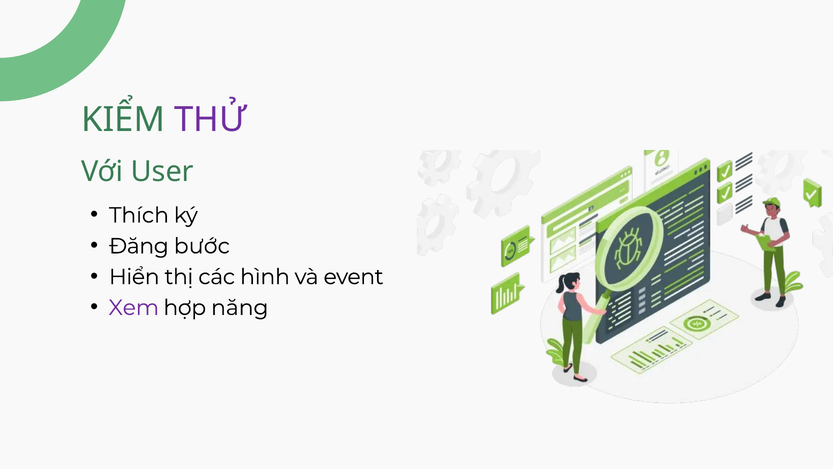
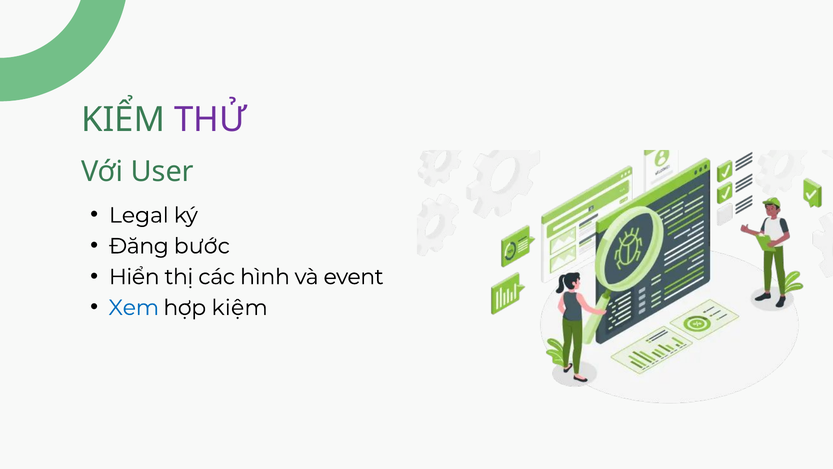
Thích: Thích -> Legal (139, 215)
Xem colour: purple -> blue (134, 307)
năng: năng -> kiệm (240, 307)
